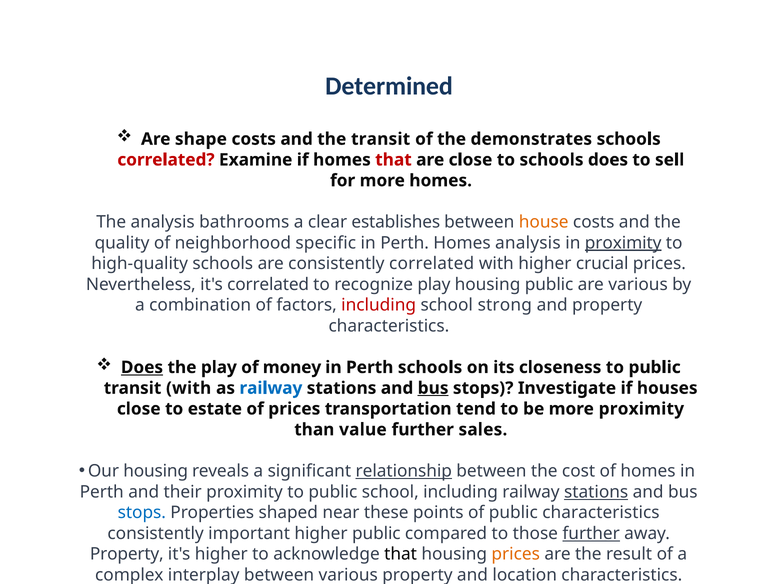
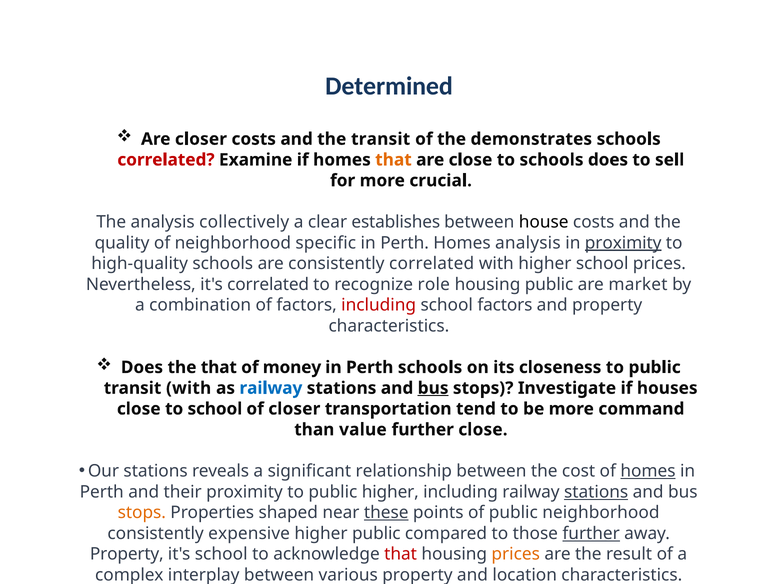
Are shape: shape -> closer (201, 139)
that colour: red -> orange (393, 160)
more homes: homes -> crucial (441, 180)
bathrooms: bathrooms -> collectively (244, 222)
house colour: orange -> black (544, 222)
higher crucial: crucial -> school (602, 263)
recognize play: play -> role (434, 284)
are various: various -> market (638, 284)
school strong: strong -> factors (505, 305)
Does underline: present -> none (142, 367)
the play: play -> that (219, 367)
to estate: estate -> school (215, 409)
of prices: prices -> closer (294, 409)
more proximity: proximity -> command (641, 409)
further sales: sales -> close (483, 429)
Our housing: housing -> stations (156, 471)
relationship underline: present -> none (404, 471)
homes underline: none -> present (648, 471)
public school: school -> higher (390, 491)
stops colour: blue -> orange (142, 512)
these underline: none -> present (386, 512)
public characteristics: characteristics -> neighborhood (601, 512)
important: important -> expensive (249, 533)
it's higher: higher -> school (221, 554)
that colour: black -> red (401, 554)
